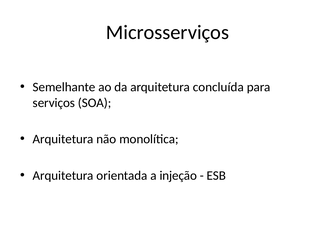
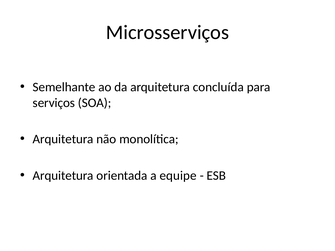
injeção: injeção -> equipe (178, 176)
